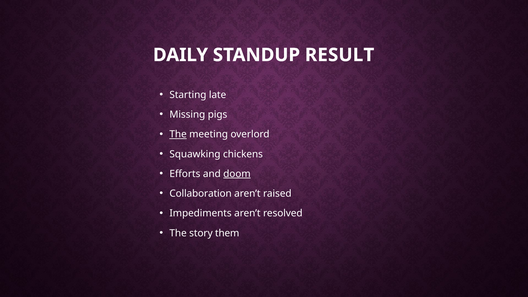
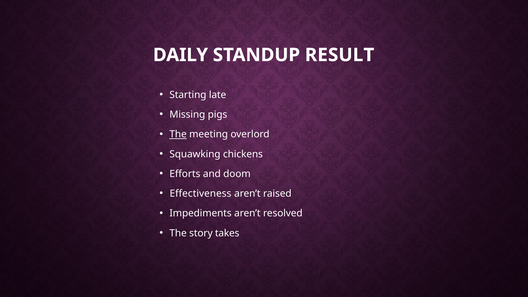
doom underline: present -> none (237, 174)
Collaboration: Collaboration -> Effectiveness (201, 194)
them: them -> takes (227, 233)
